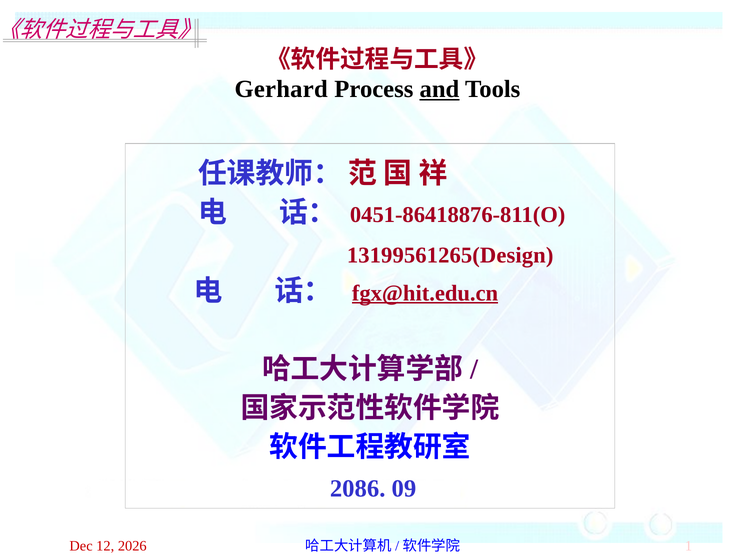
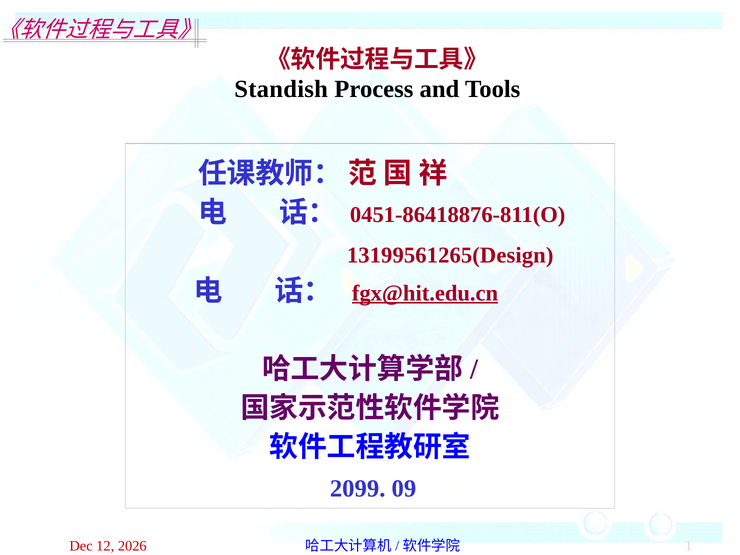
Gerhard: Gerhard -> Standish (281, 89)
and underline: present -> none (439, 89)
2086: 2086 -> 2099 (358, 489)
